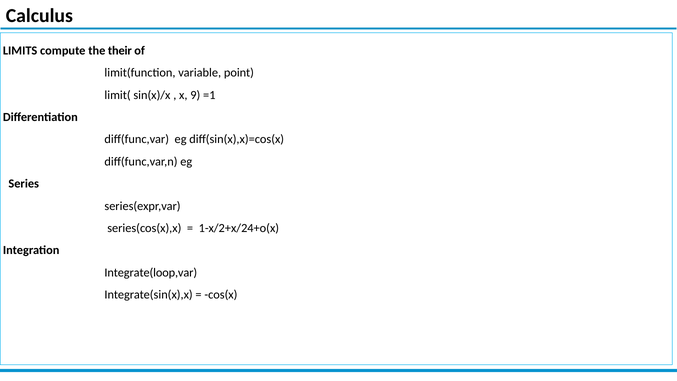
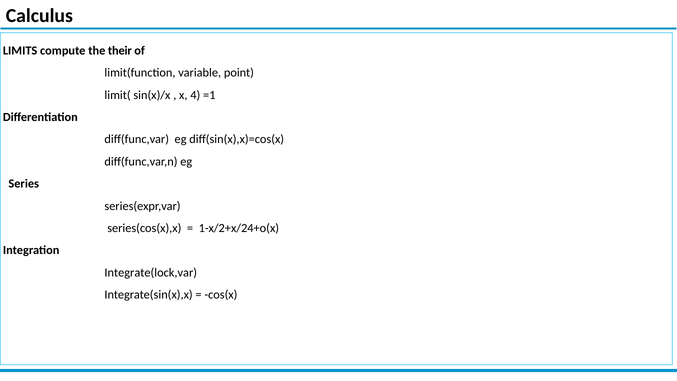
9: 9 -> 4 (195, 95)
Integrate(loop,var: Integrate(loop,var -> Integrate(lock,var (151, 272)
